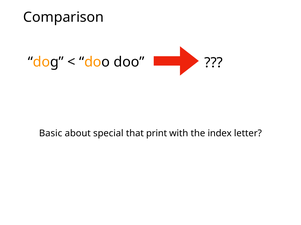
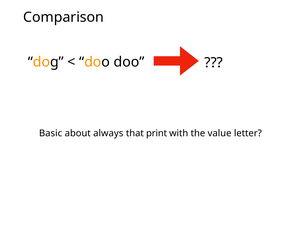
special: special -> always (108, 134)
index: index -> value (220, 134)
